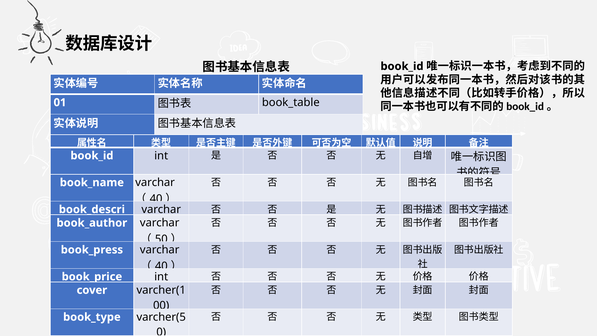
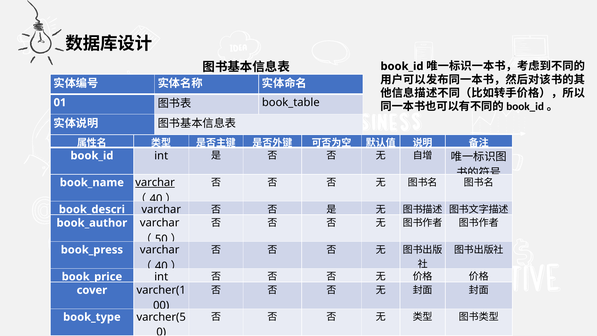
varchar underline: none -> present (155, 182)
